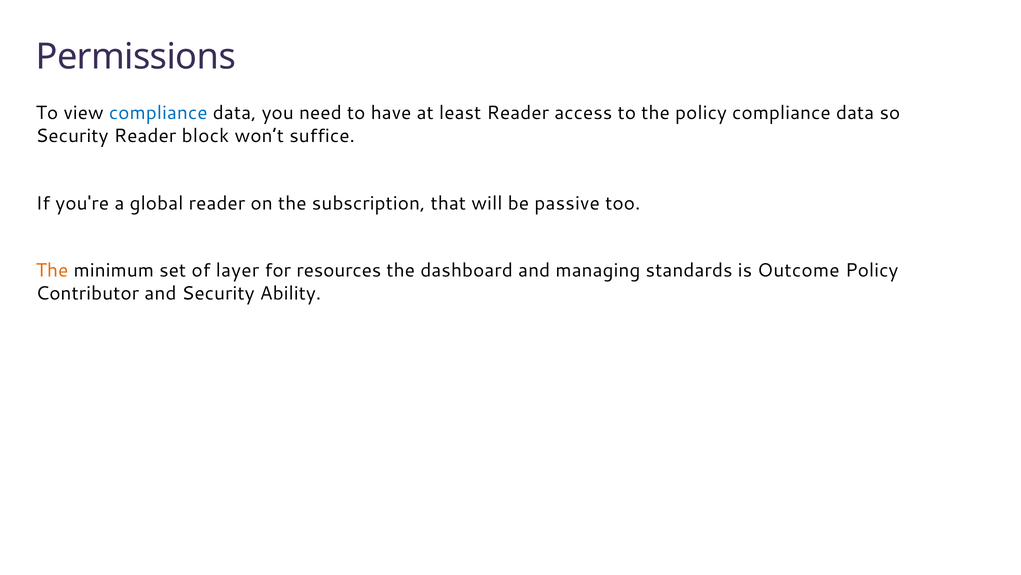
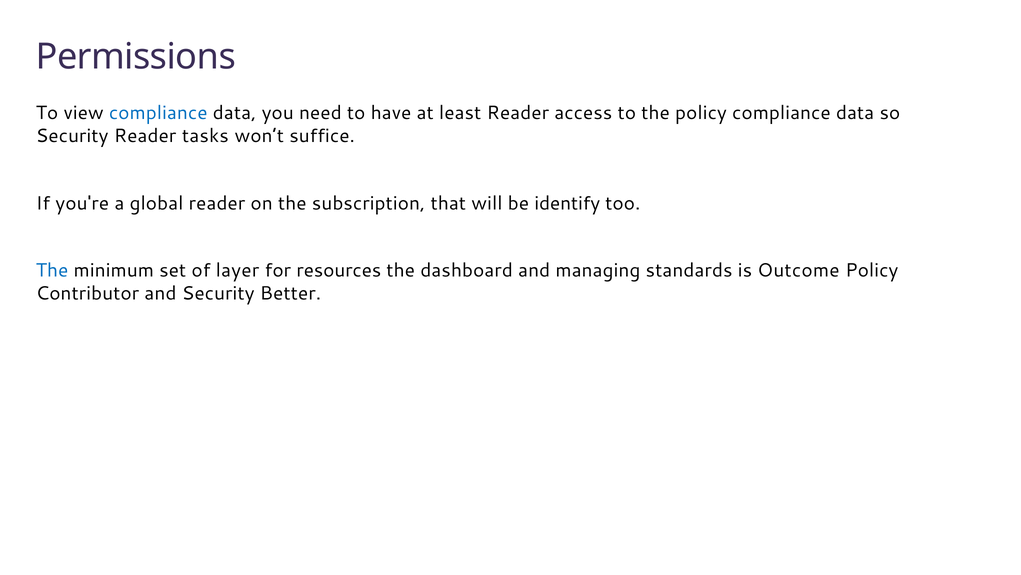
block: block -> tasks (205, 136)
passive: passive -> identify (567, 203)
The colour: orange -> blue (52, 270)
Ability: Ability -> Better (290, 293)
